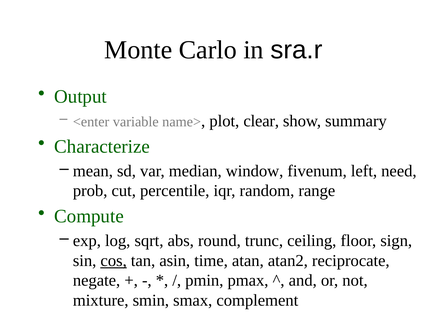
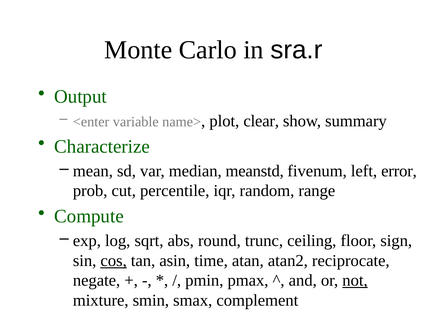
window: window -> meanstd (255, 171)
need: need -> error (399, 171)
not underline: none -> present (355, 281)
